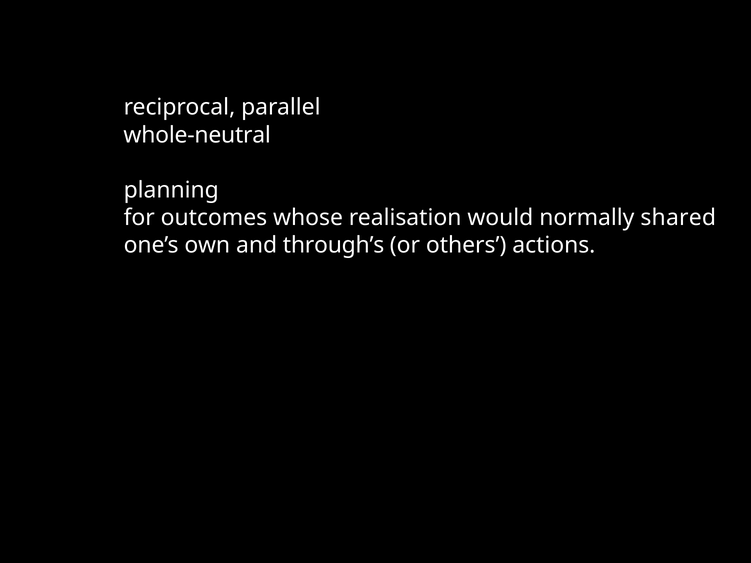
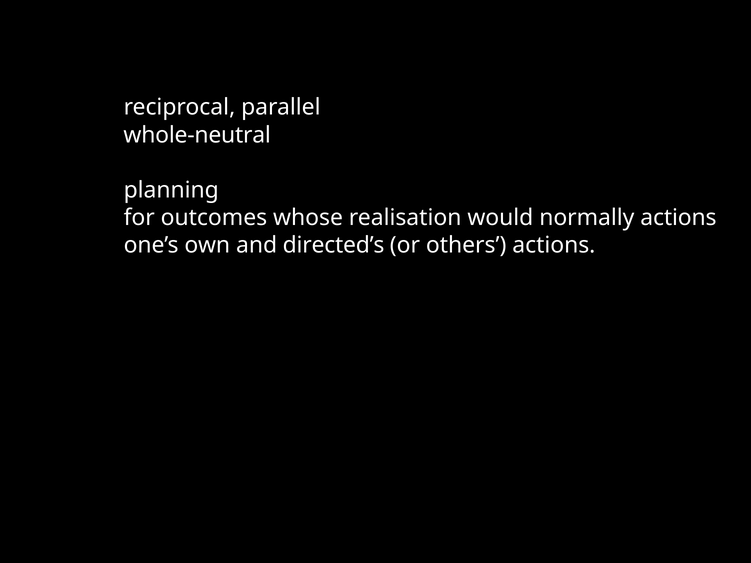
normally shared: shared -> actions (678, 218)
through’s: through’s -> directed’s (334, 245)
